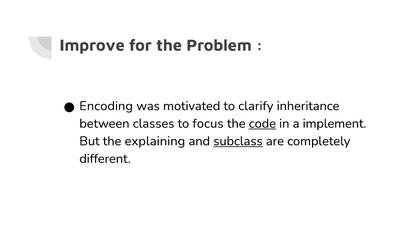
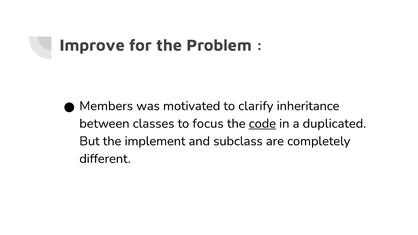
Encoding: Encoding -> Members (106, 106)
implement: implement -> duplicated (334, 124)
explaining: explaining -> implement (155, 141)
subclass underline: present -> none (238, 141)
